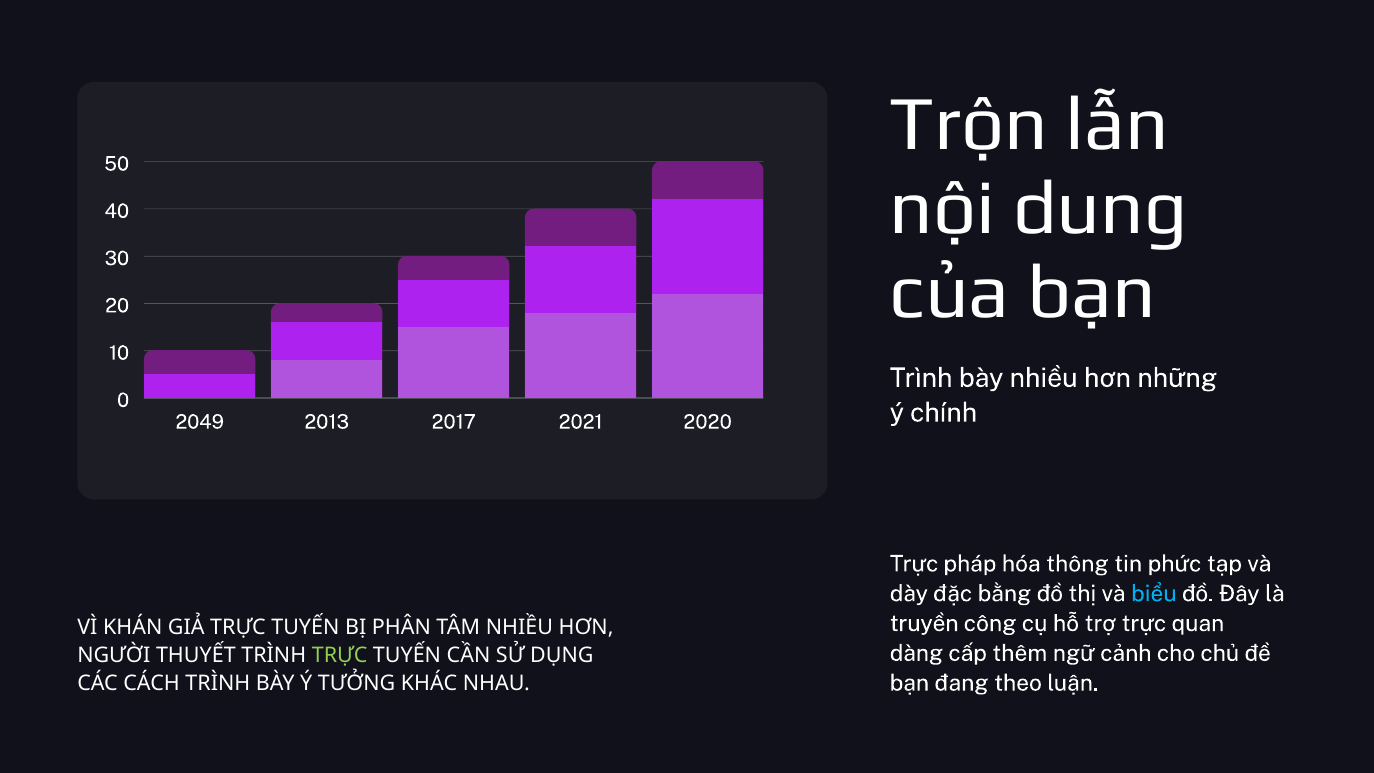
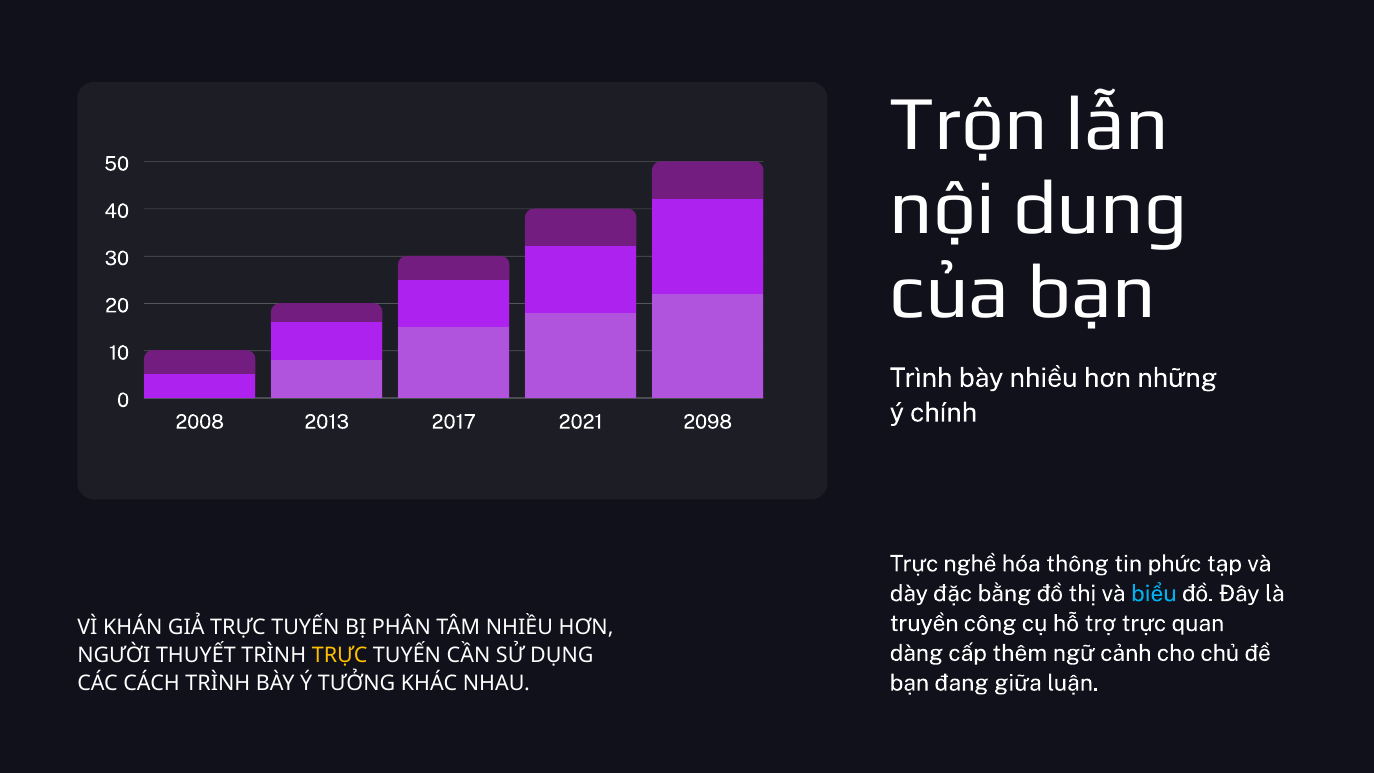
2049: 2049 -> 2008 (200, 422)
2020: 2020 -> 2098 (708, 422)
pháp: pháp -> nghề (970, 564)
TRỰC colour: light green -> yellow (340, 656)
theo: theo -> giữa (1018, 683)
